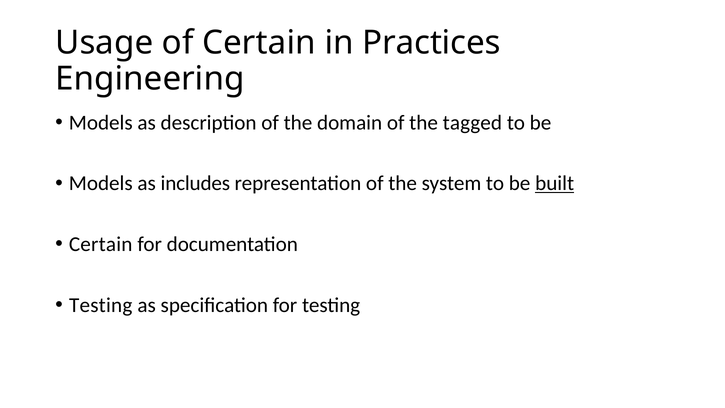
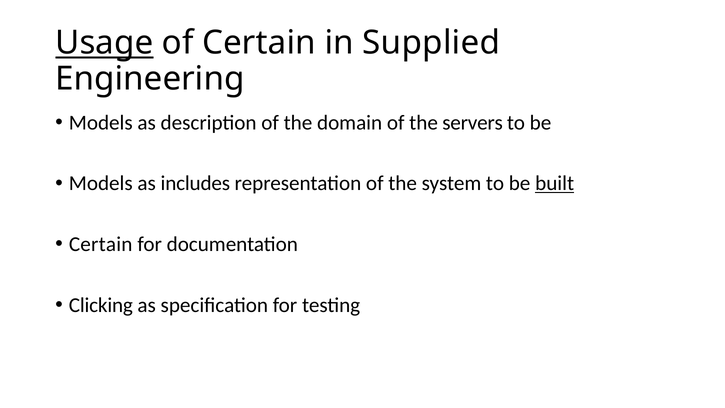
Usage underline: none -> present (104, 43)
Practices: Practices -> Supplied (431, 43)
tagged: tagged -> servers (473, 123)
Testing: Testing -> Clicking (101, 305)
